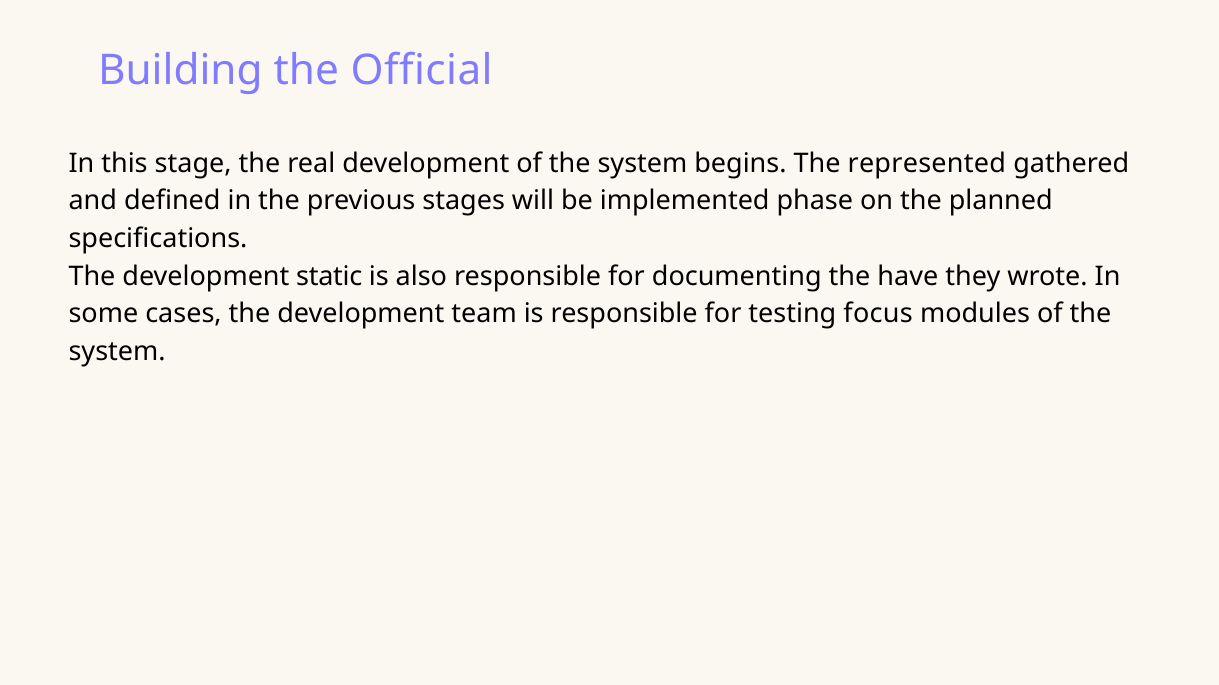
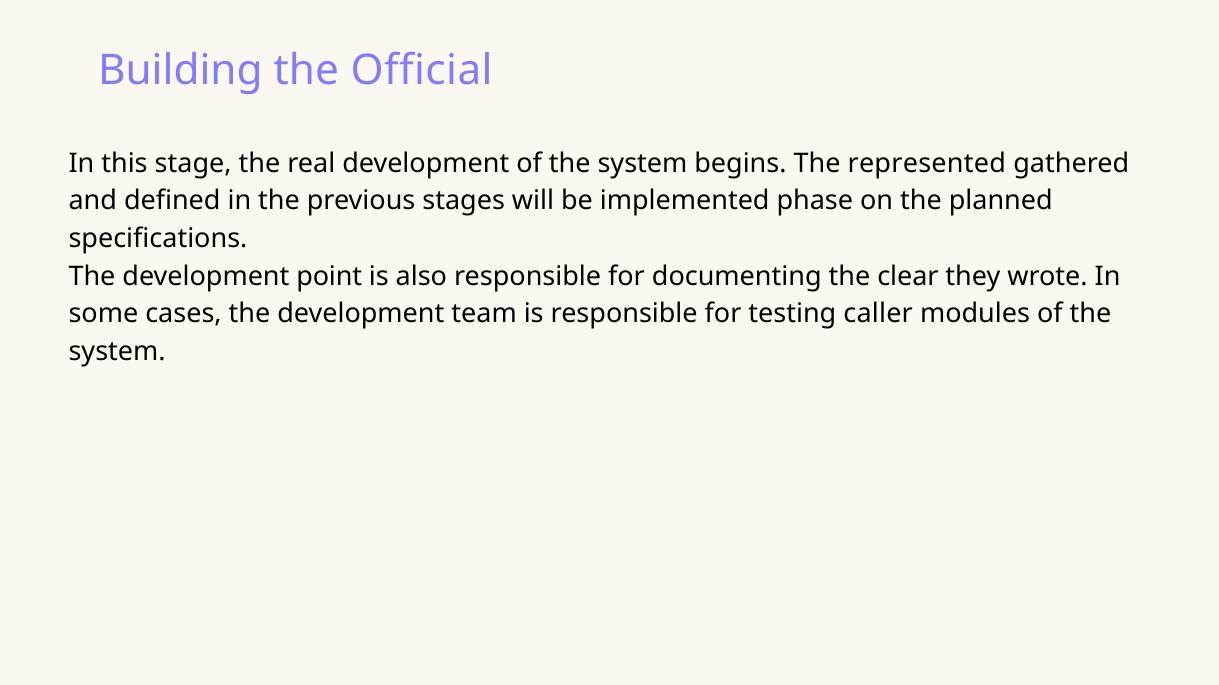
static: static -> point (329, 277)
have: have -> clear (908, 277)
focus: focus -> caller (878, 314)
